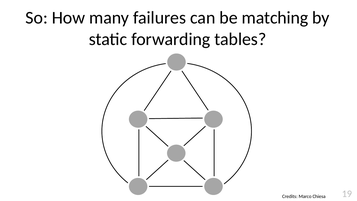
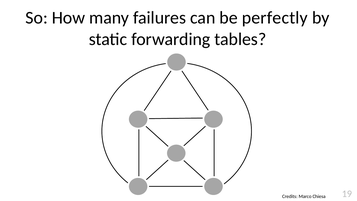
matching: matching -> perfectly (275, 18)
